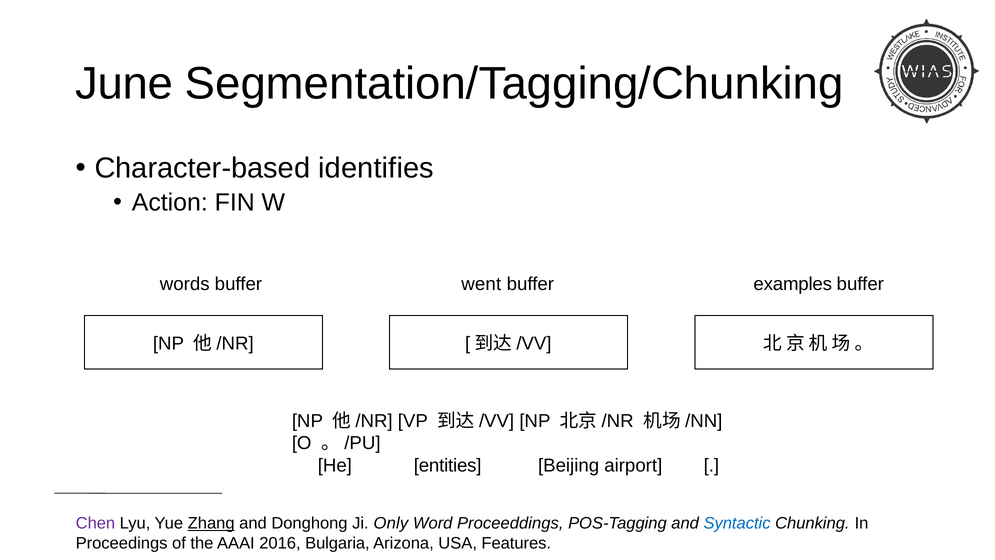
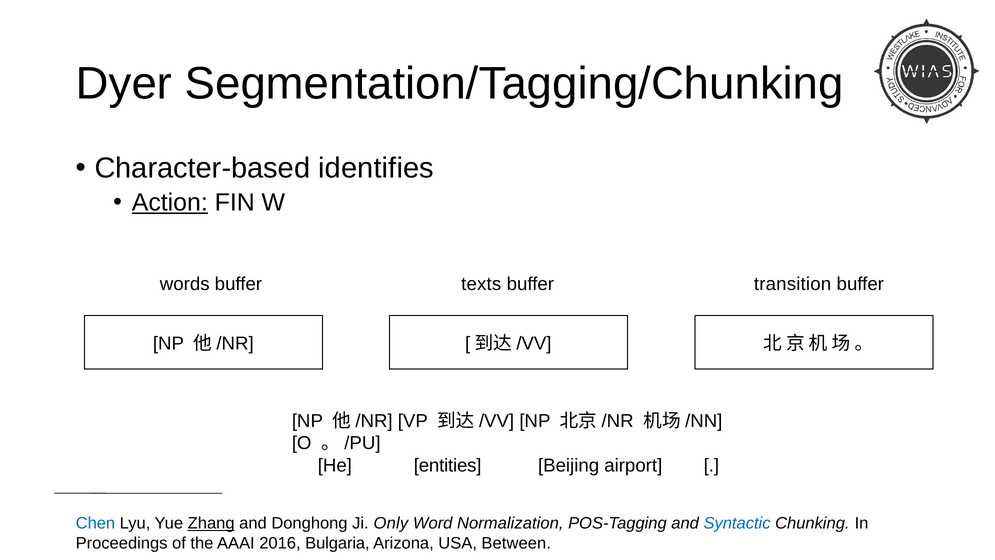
June: June -> Dyer (124, 84)
Action underline: none -> present (170, 202)
went: went -> texts (481, 284)
examples: examples -> transition (793, 284)
Chen colour: purple -> blue (95, 523)
Proceeddings: Proceeddings -> Normalization (510, 523)
Features: Features -> Between (516, 543)
